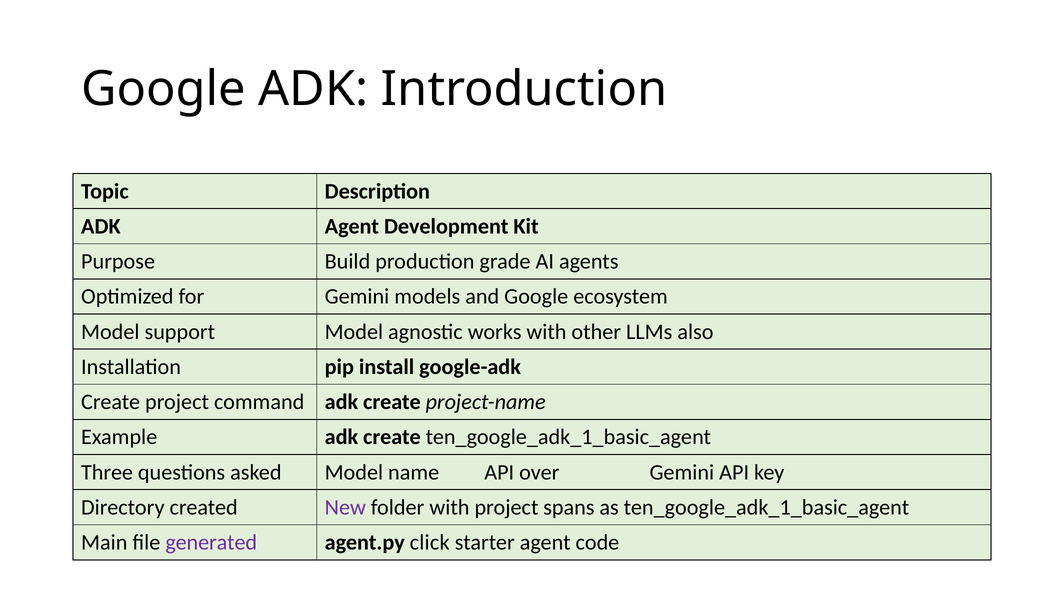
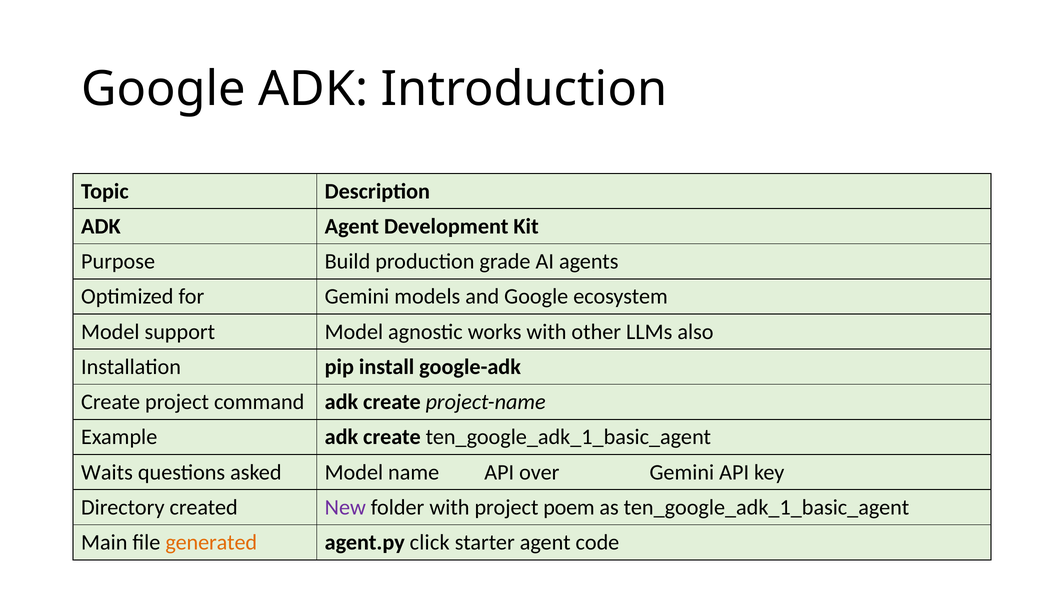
Three: Three -> Waits (107, 473)
spans: spans -> poem (569, 508)
generated colour: purple -> orange (211, 543)
